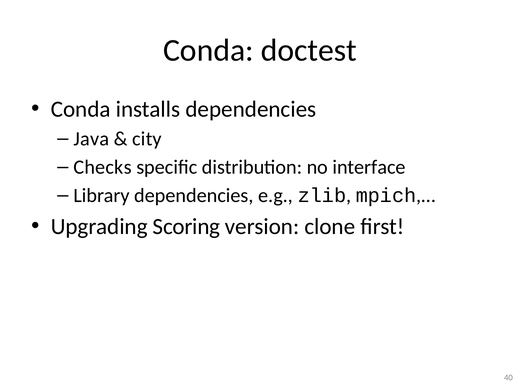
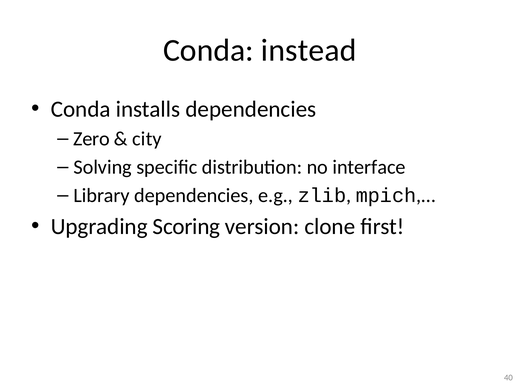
doctest: doctest -> instead (309, 50)
Java: Java -> Zero (91, 139)
Checks: Checks -> Solving (103, 167)
